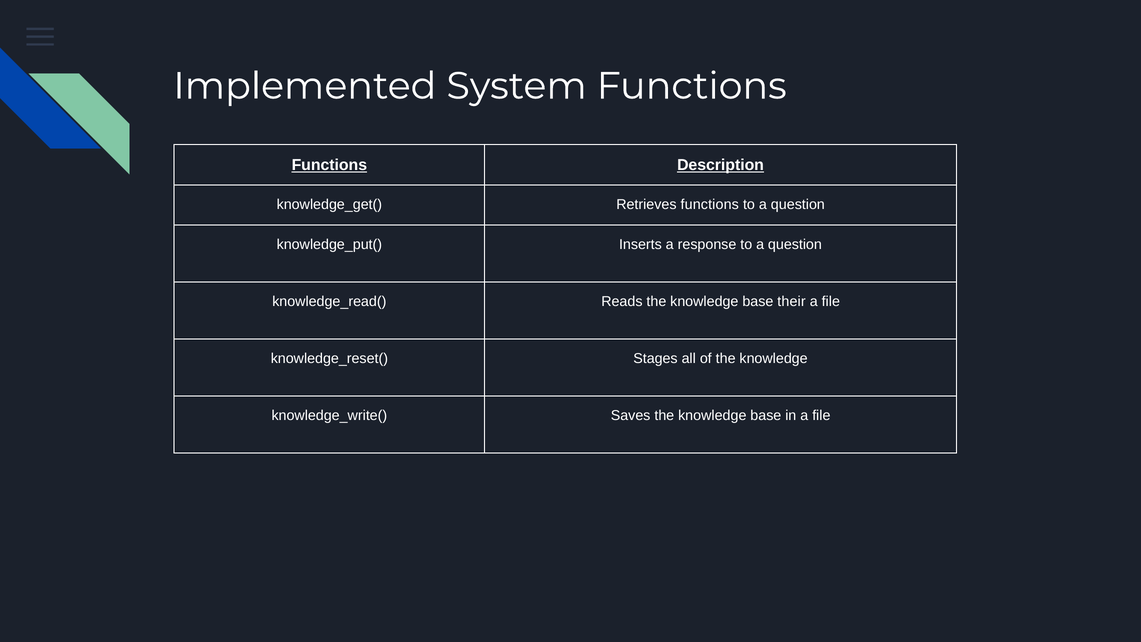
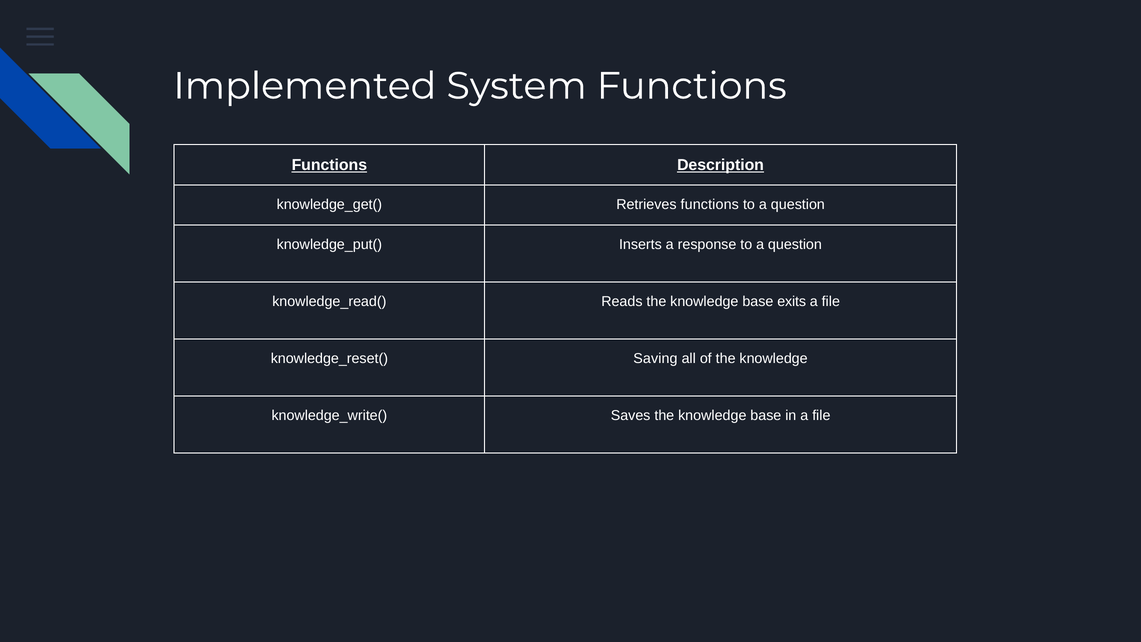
their: their -> exits (792, 301)
Stages: Stages -> Saving (655, 358)
